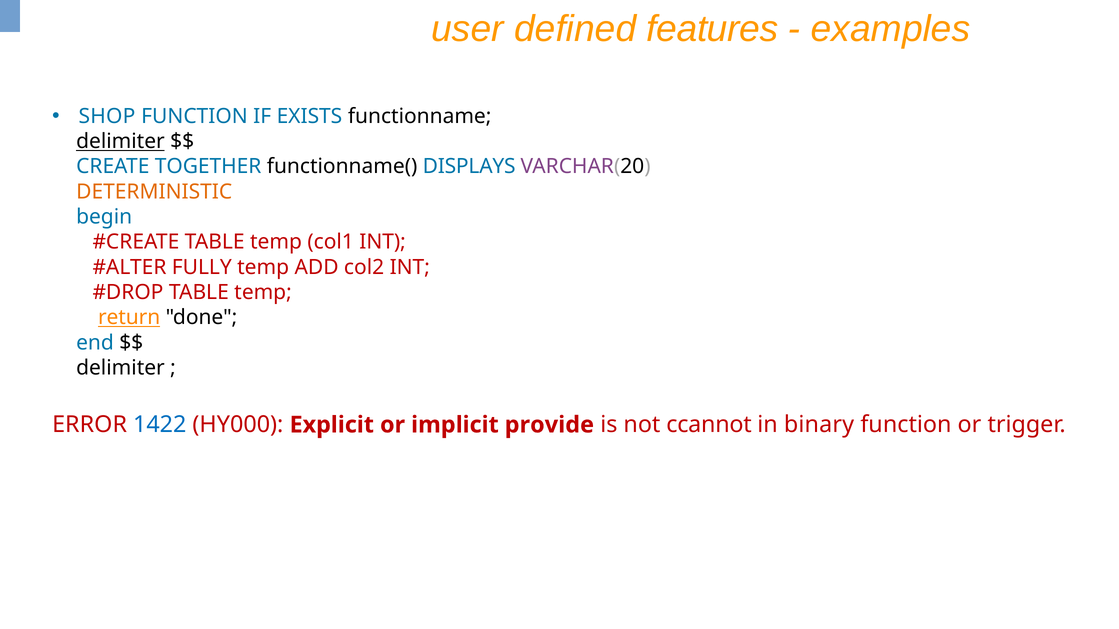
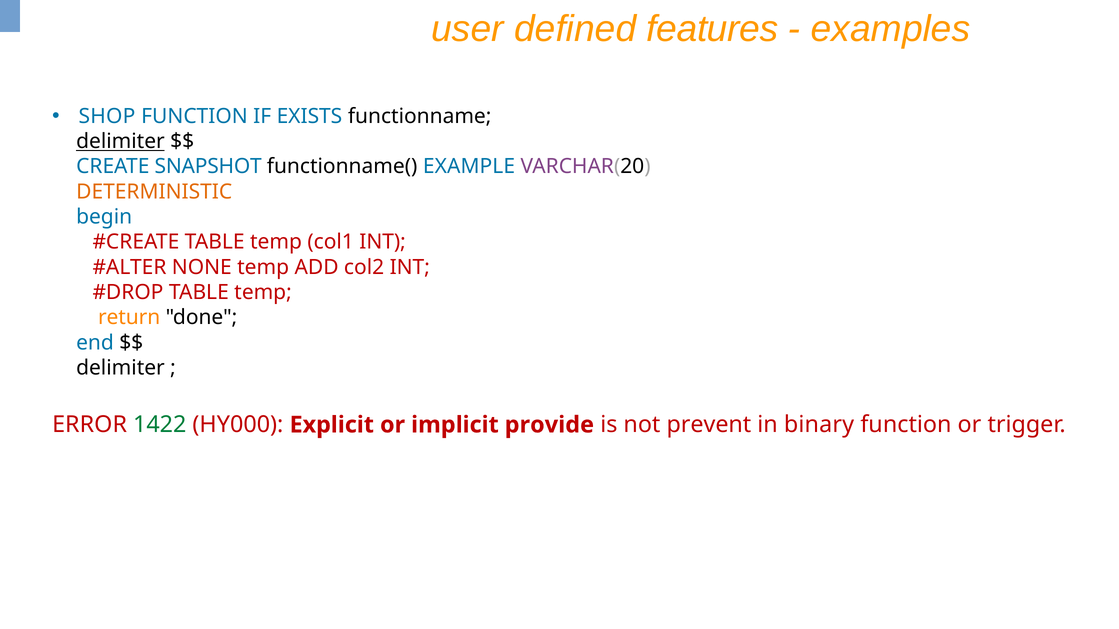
TOGETHER: TOGETHER -> SNAPSHOT (208, 167)
DISPLAYS: DISPLAYS -> EXAMPLE (469, 167)
FULLY: FULLY -> NONE (202, 267)
return underline: present -> none (129, 318)
1422 colour: blue -> green (160, 425)
ccannot: ccannot -> prevent (709, 425)
